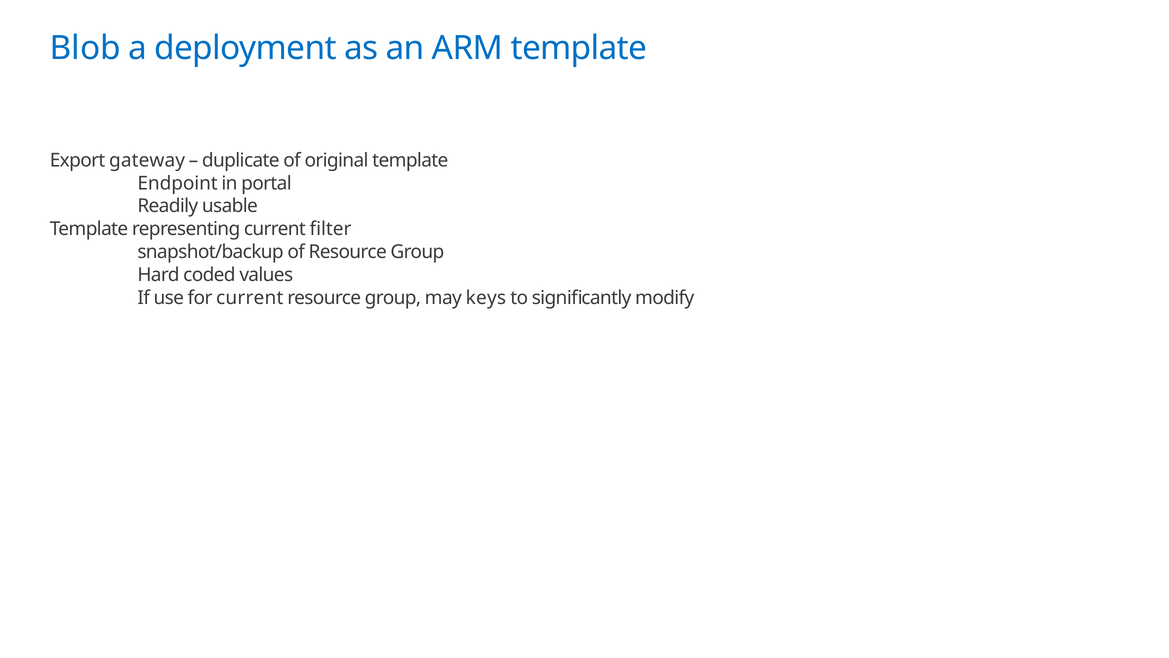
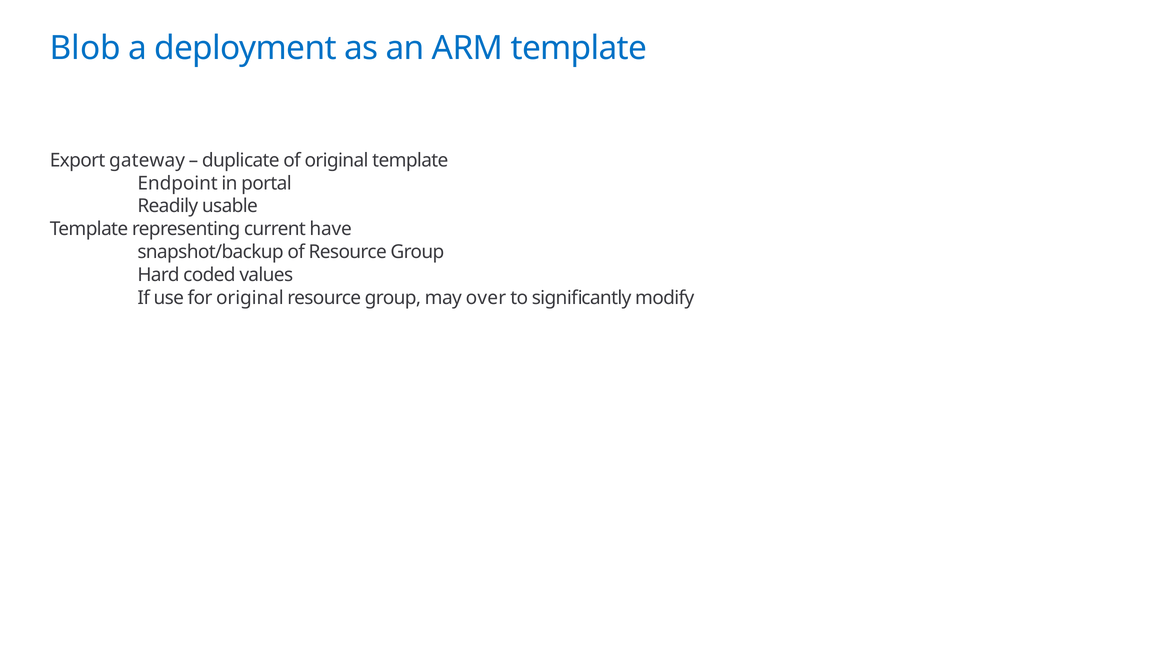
filter: filter -> have (331, 229)
for current: current -> original (250, 298)
keys: keys -> over (486, 298)
